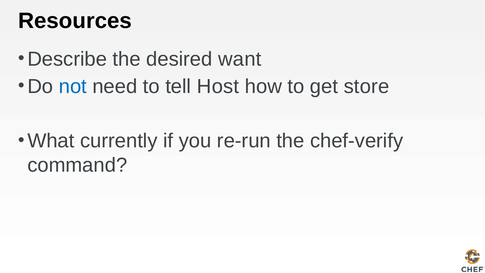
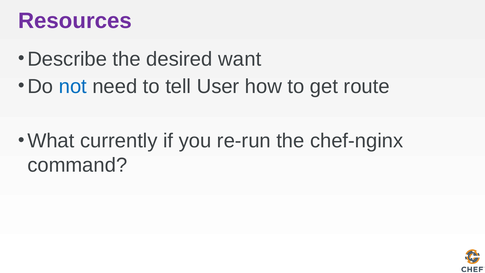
Resources colour: black -> purple (75, 21)
Host: Host -> User (218, 86)
store: store -> route (367, 86)
chef-verify: chef-verify -> chef-nginx (357, 141)
